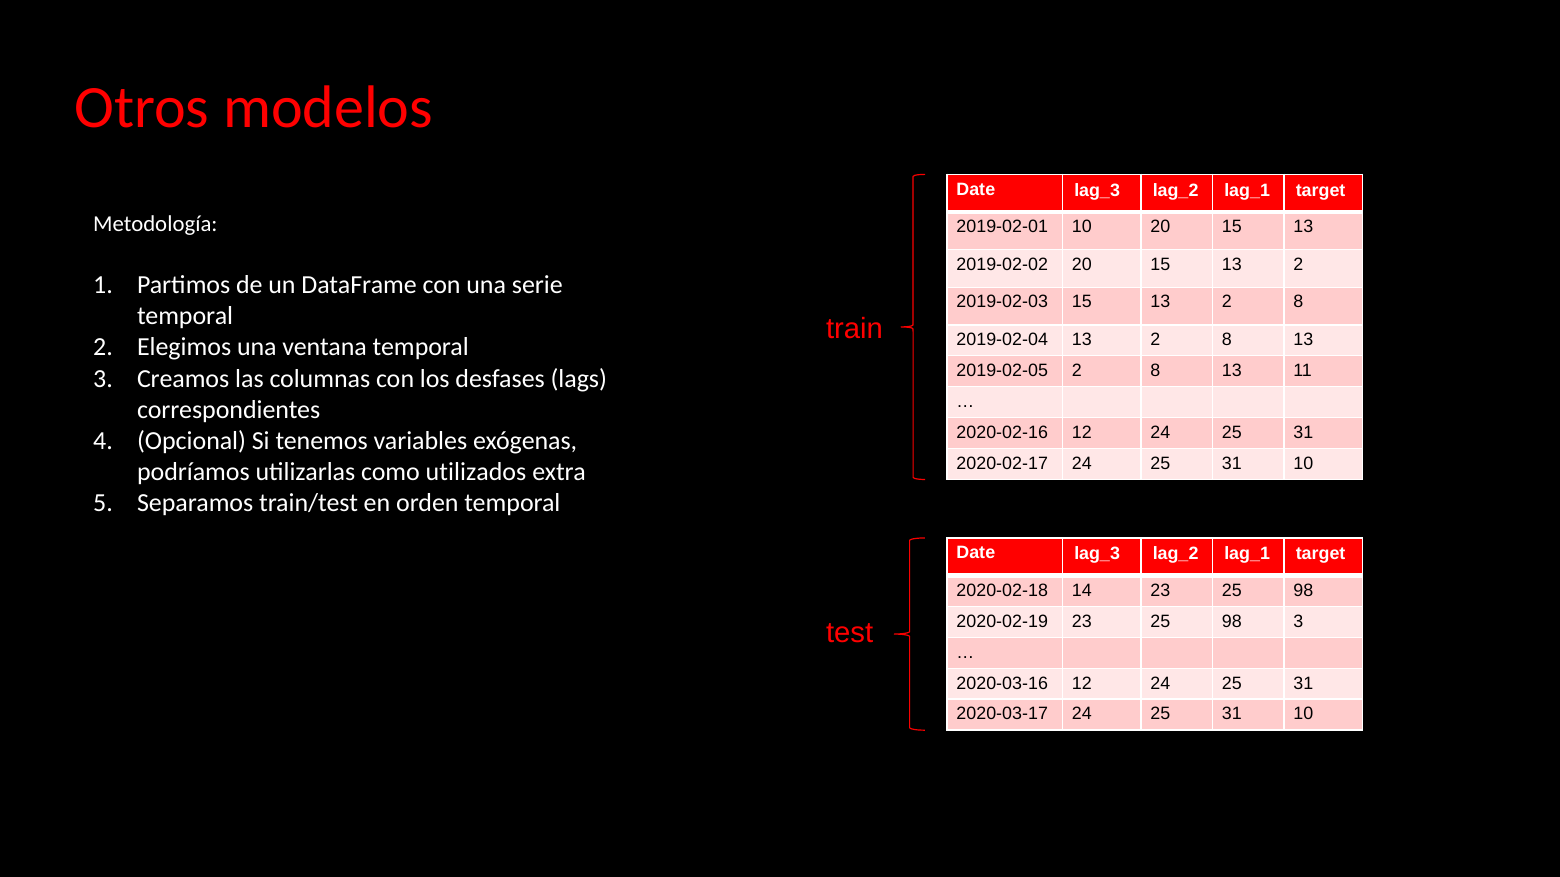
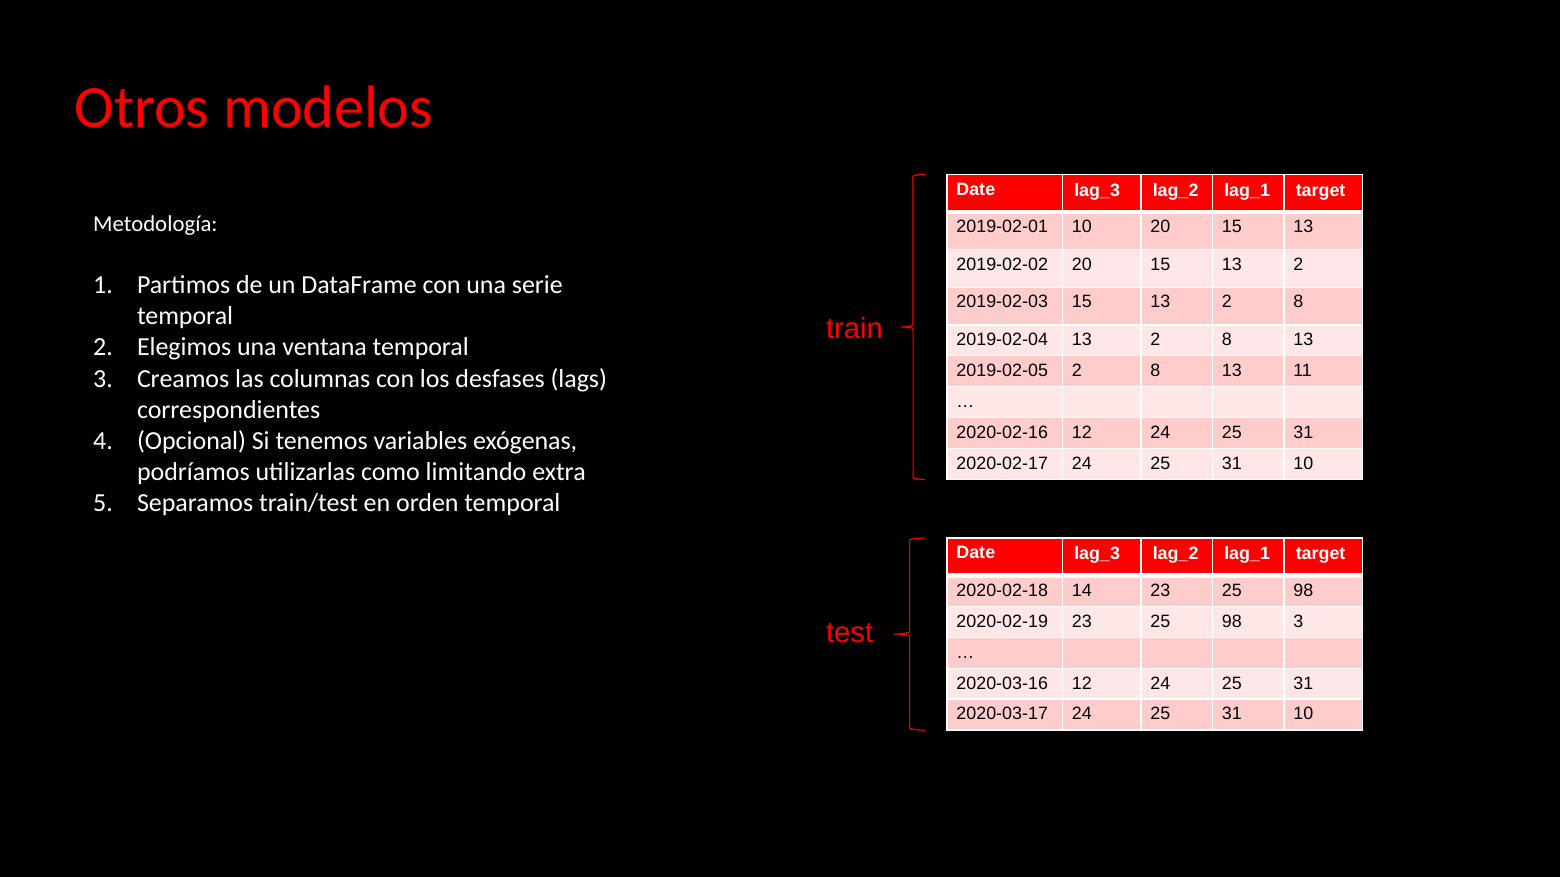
utilizados: utilizados -> limitando (476, 472)
